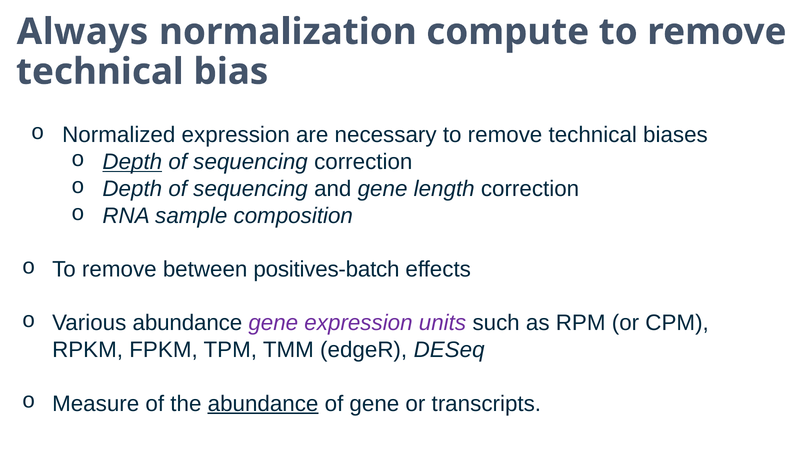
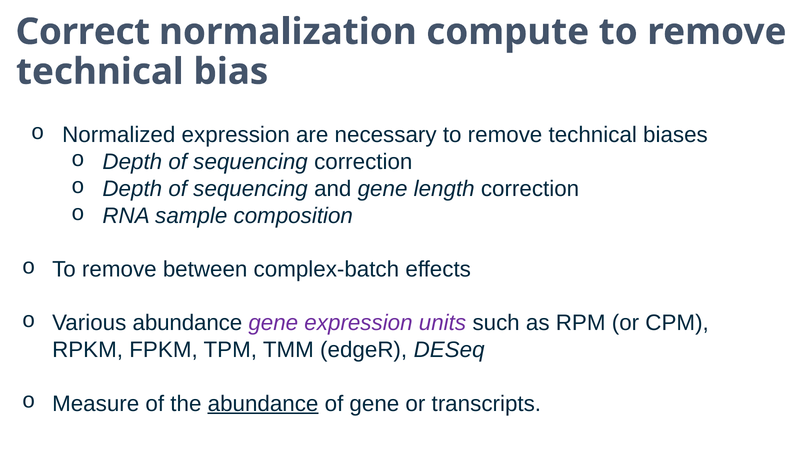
Always: Always -> Correct (83, 32)
Depth underline: present -> none (132, 162)
positives-batch: positives-batch -> complex-batch (326, 269)
